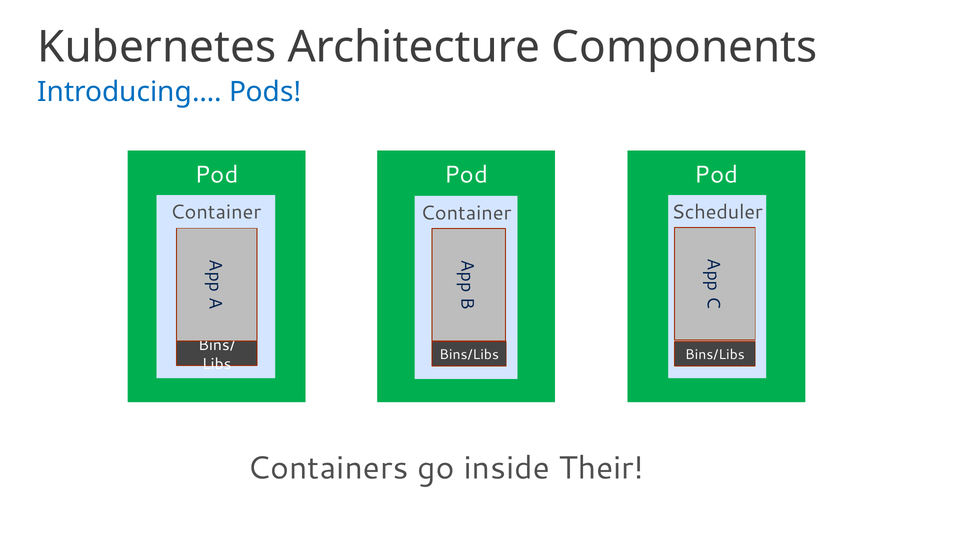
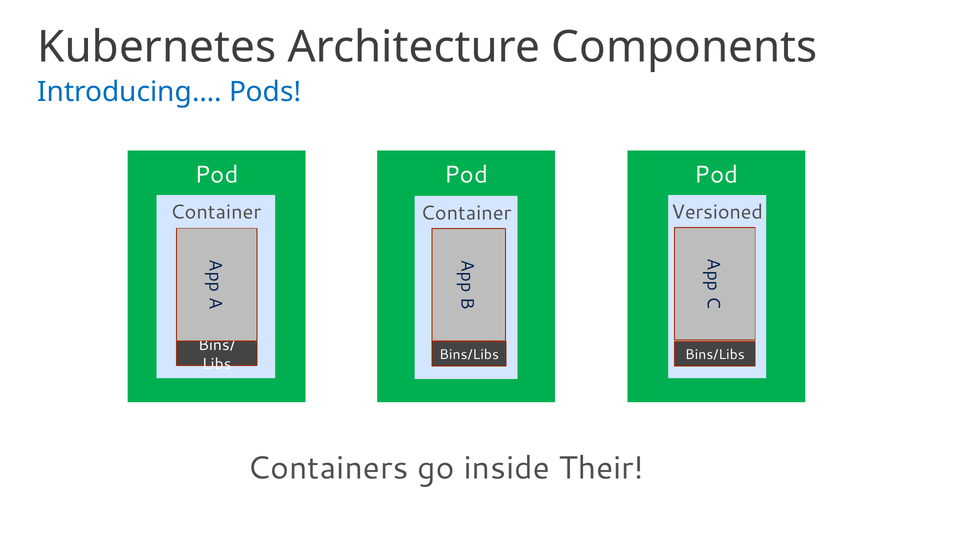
Scheduler: Scheduler -> Versioned (717, 212)
